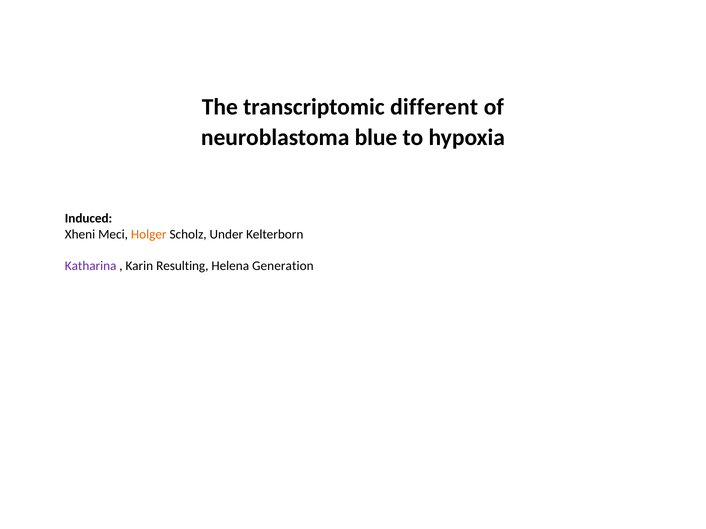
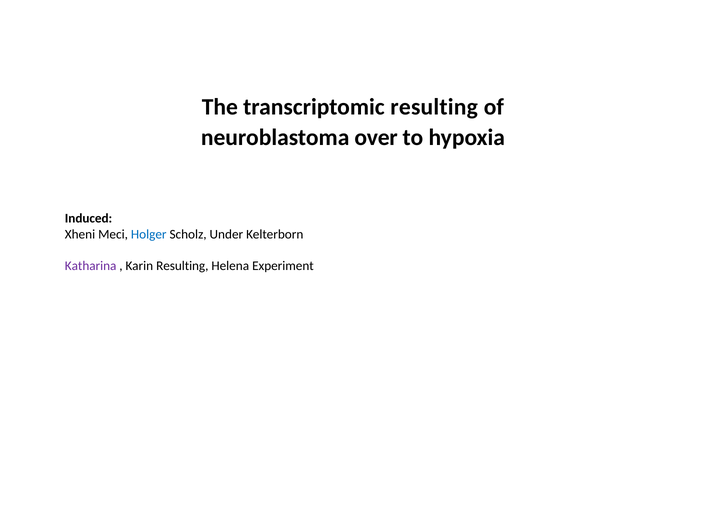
transcriptomic different: different -> resulting (434, 107)
blue: blue -> over (376, 137)
Holger colour: orange -> blue (149, 235)
Generation: Generation -> Experiment (283, 266)
